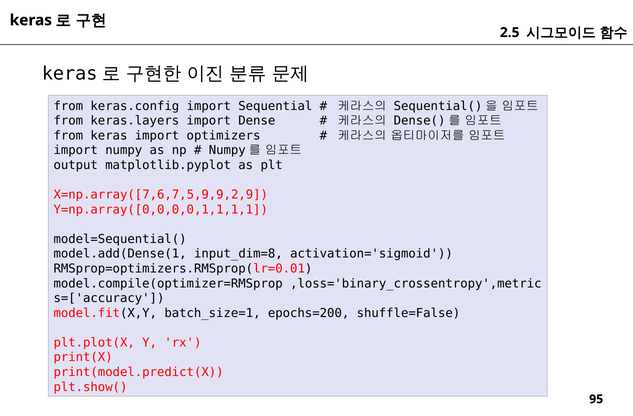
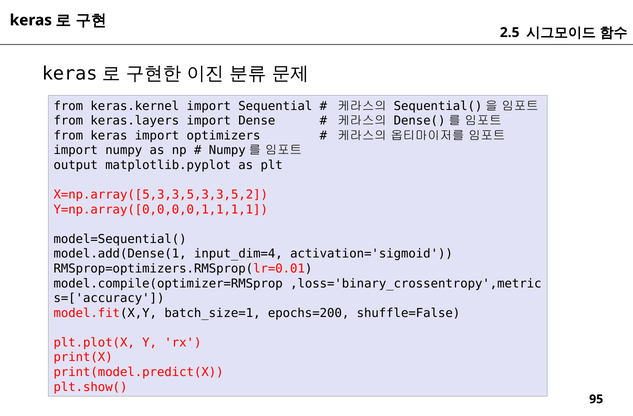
keras.config: keras.config -> keras.kernel (135, 106)
X=np.array([7,6,7,5,9,9,2,9: X=np.array([7,6,7,5,9,9,2,9 -> X=np.array([5,3,3,5,3,3,5,2 (161, 195)
input_dim=8: input_dim=8 -> input_dim=4 (238, 254)
